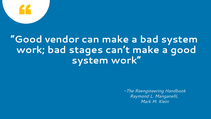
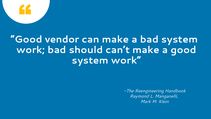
stages: stages -> should (86, 50)
